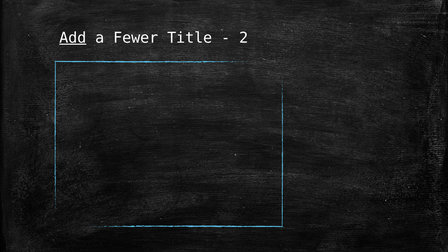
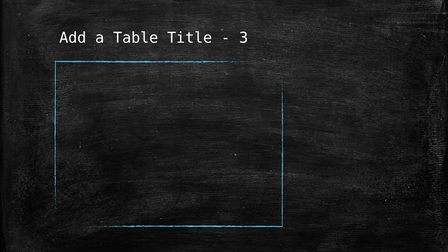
Add underline: present -> none (73, 38)
Fewer: Fewer -> Table (136, 38)
2: 2 -> 3 (244, 38)
